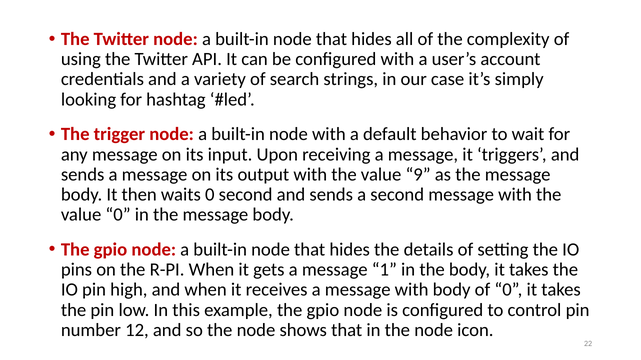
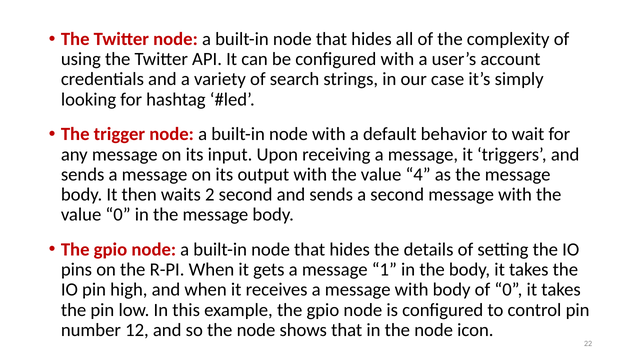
9: 9 -> 4 (418, 175)
waits 0: 0 -> 2 (210, 195)
